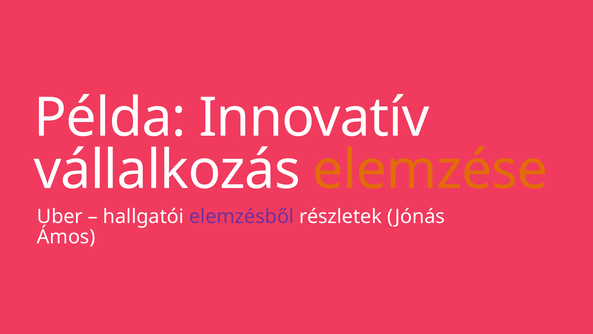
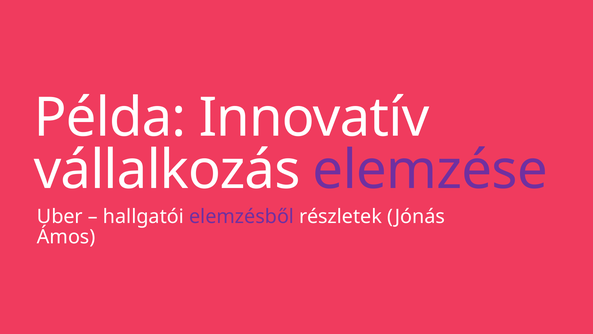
elemzése colour: orange -> purple (430, 170)
